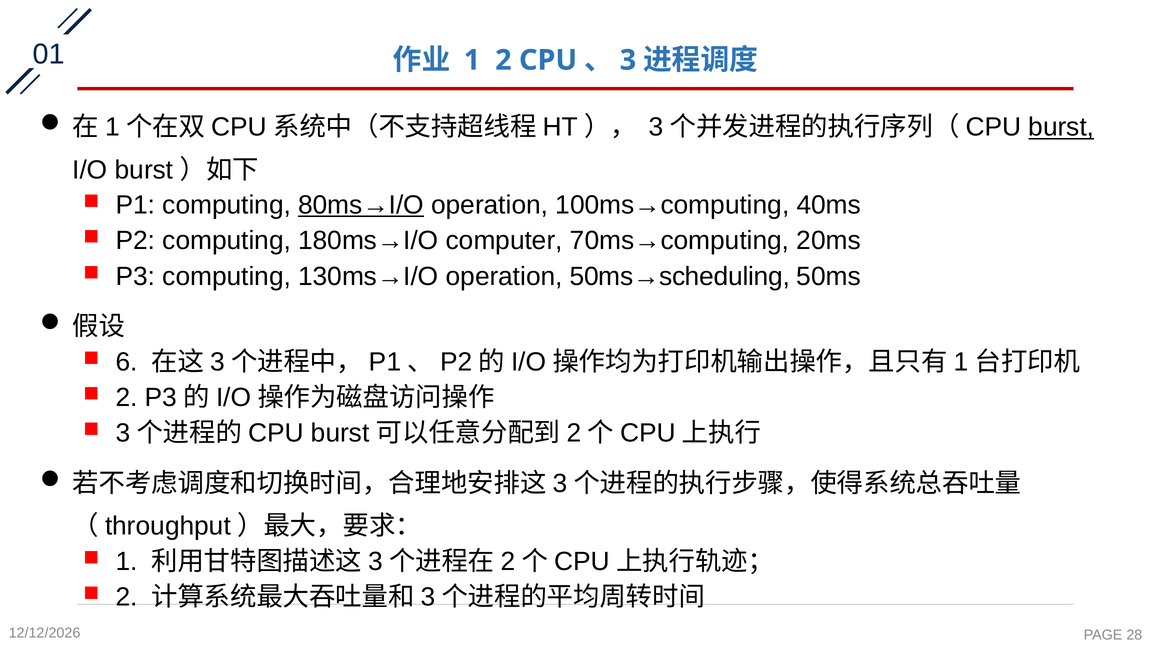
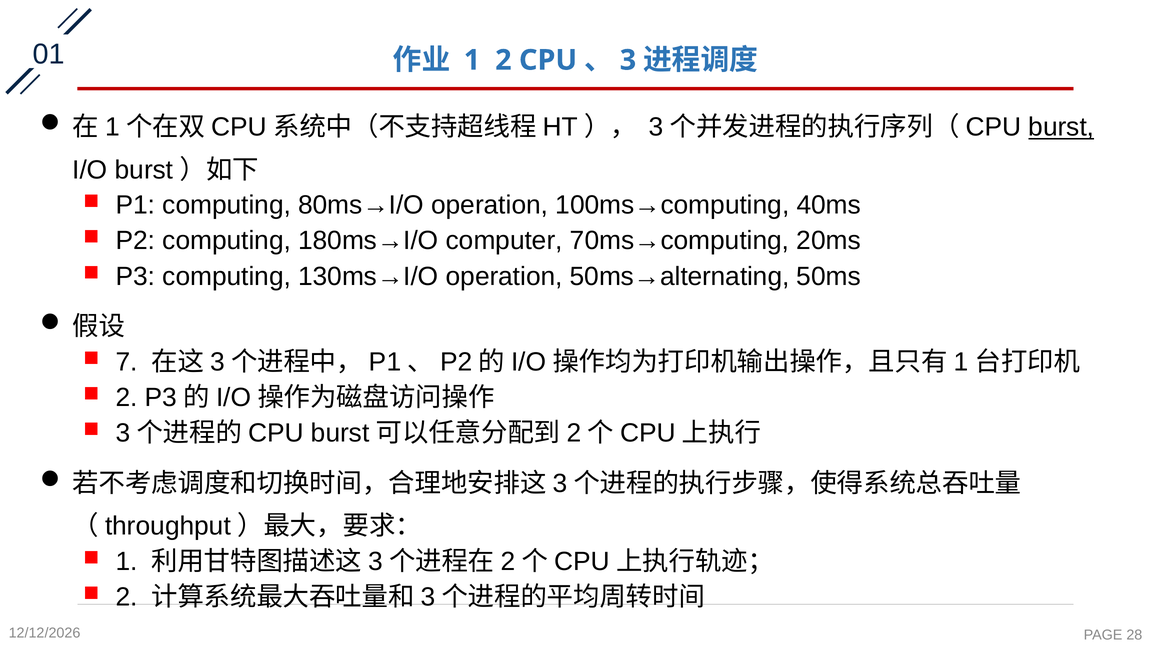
80ms→I/O underline: present -> none (361, 205)
50ms→scheduling: 50ms→scheduling -> 50ms→alternating (680, 277)
6: 6 -> 7 (127, 362)
